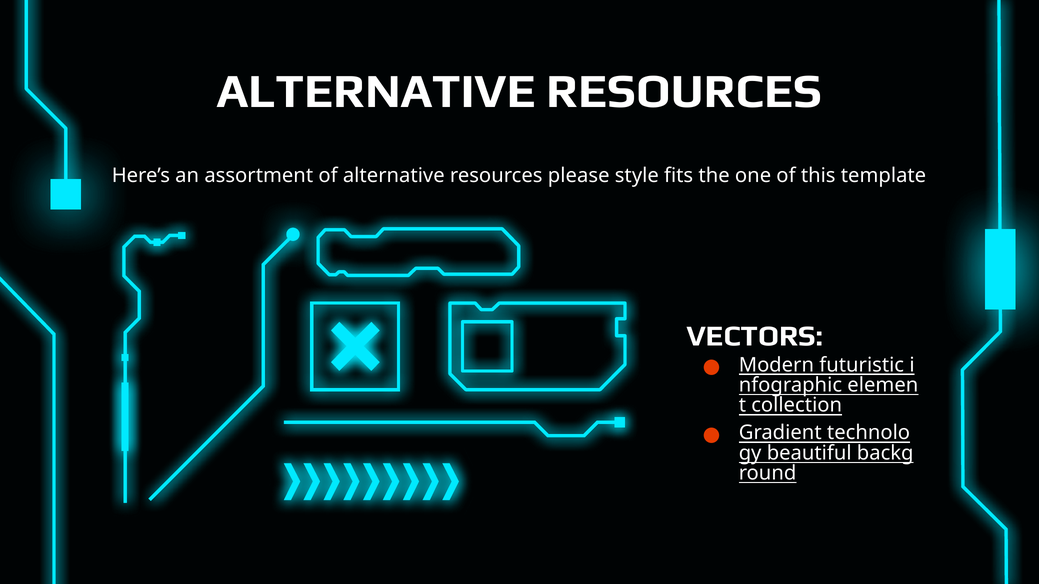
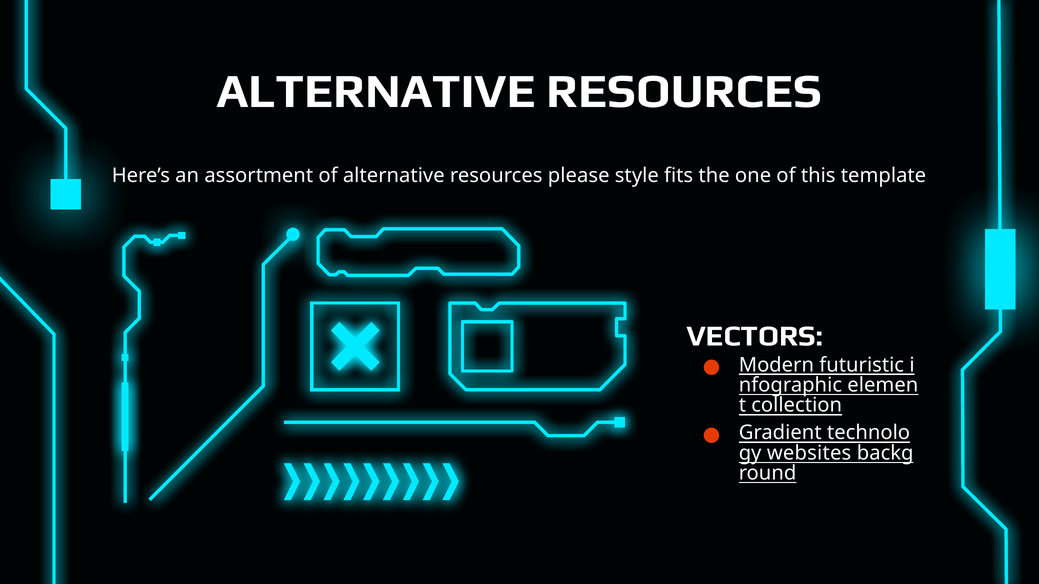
beautiful: beautiful -> websites (809, 453)
